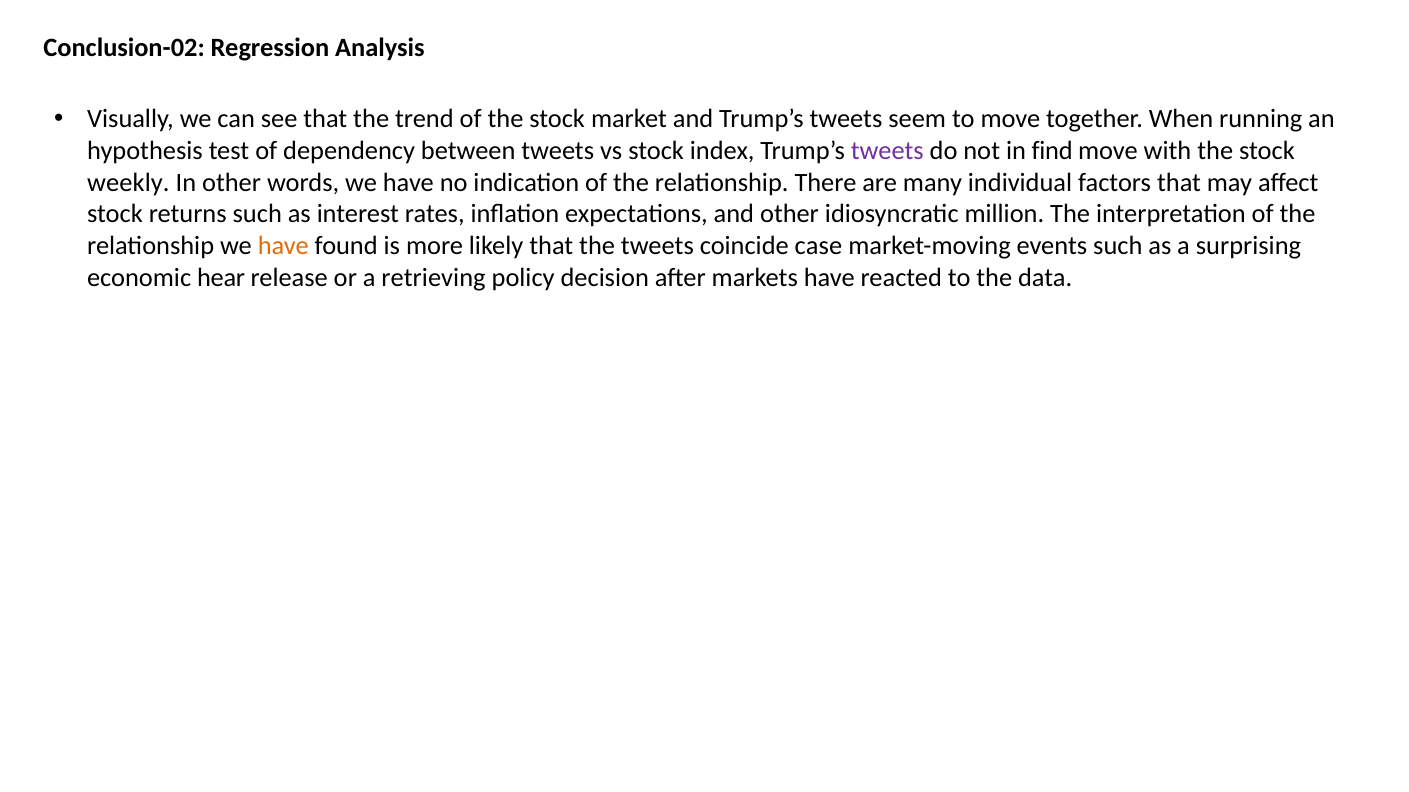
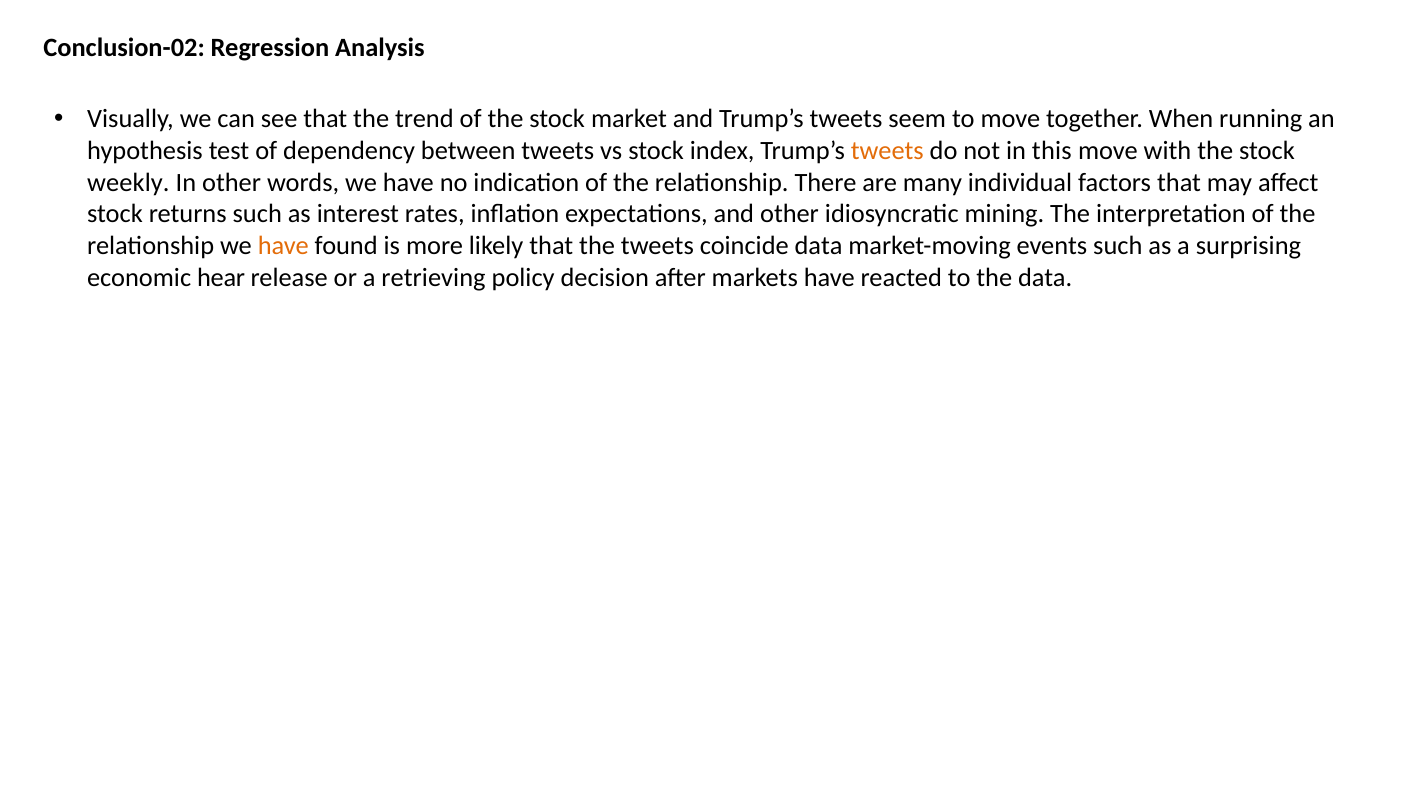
tweets colour: purple -> orange (887, 151)
find: find -> this (1052, 151)
million: million -> mining (1004, 214)
coincide case: case -> data (819, 246)
